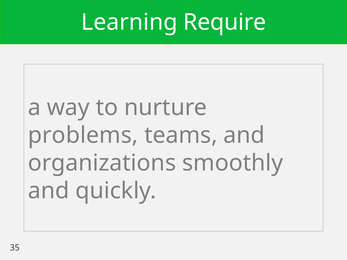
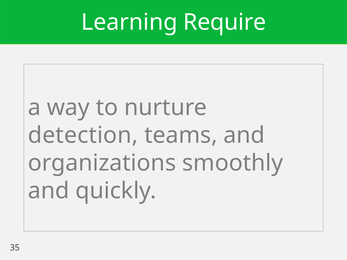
problems: problems -> detection (83, 135)
